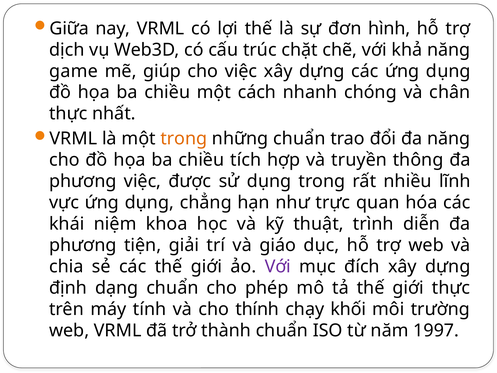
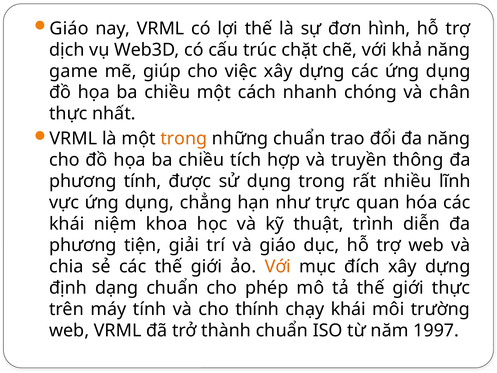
Giữa: Giữa -> Giáo (69, 28)
phương việc: việc -> tính (143, 181)
Với colour: purple -> orange (278, 266)
chạy khối: khối -> khái (348, 309)
